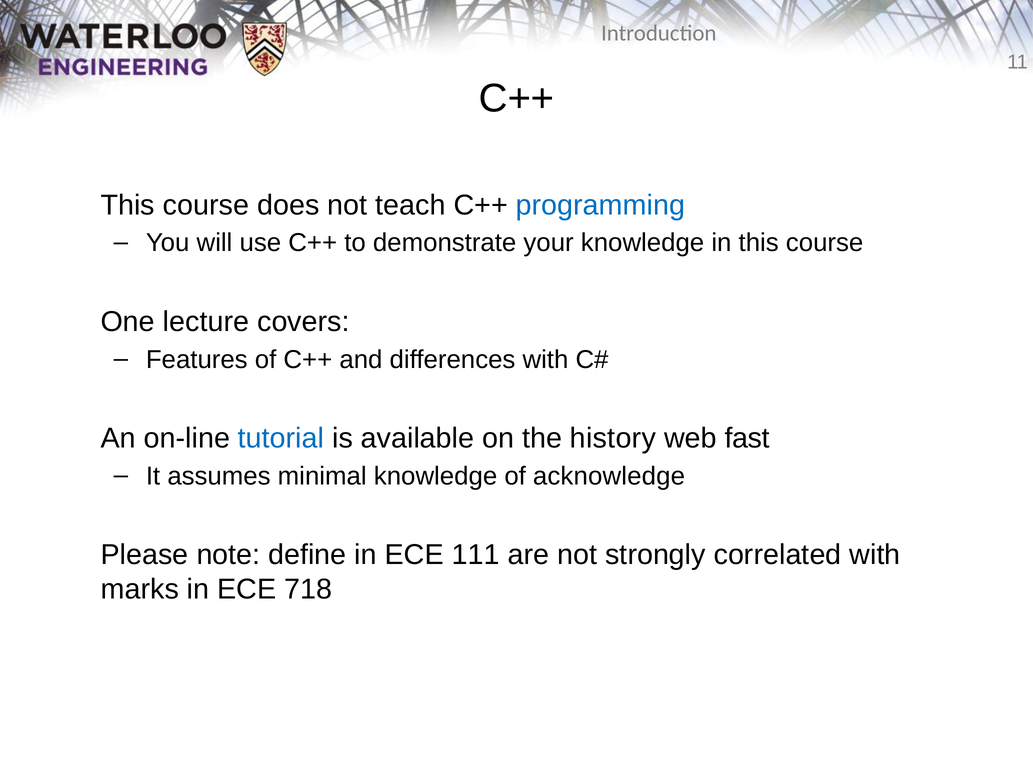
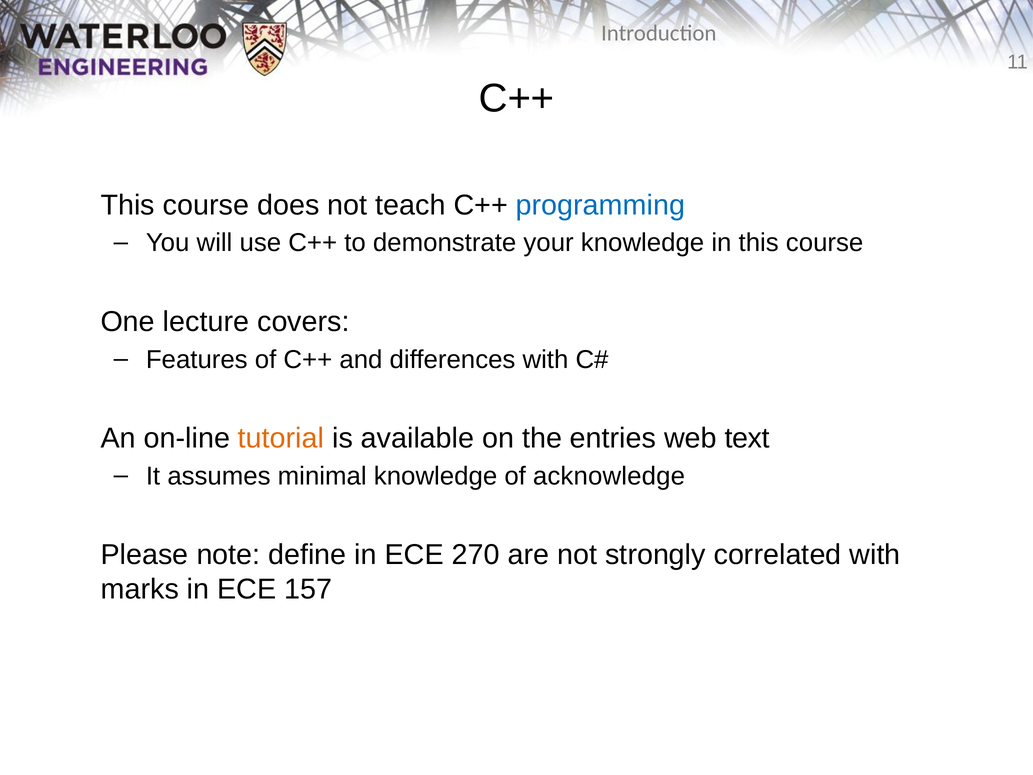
tutorial colour: blue -> orange (281, 438)
history: history -> entries (613, 438)
fast: fast -> text (747, 438)
111: 111 -> 270 (476, 555)
718: 718 -> 157 (308, 589)
